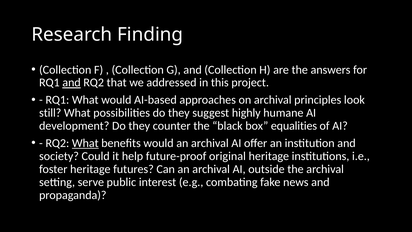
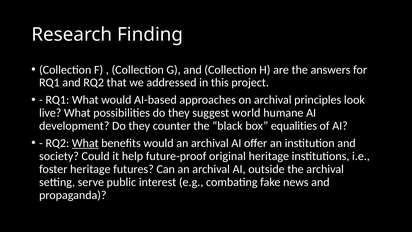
and underline: present -> none (72, 83)
still: still -> live (50, 113)
highly: highly -> world (246, 113)
